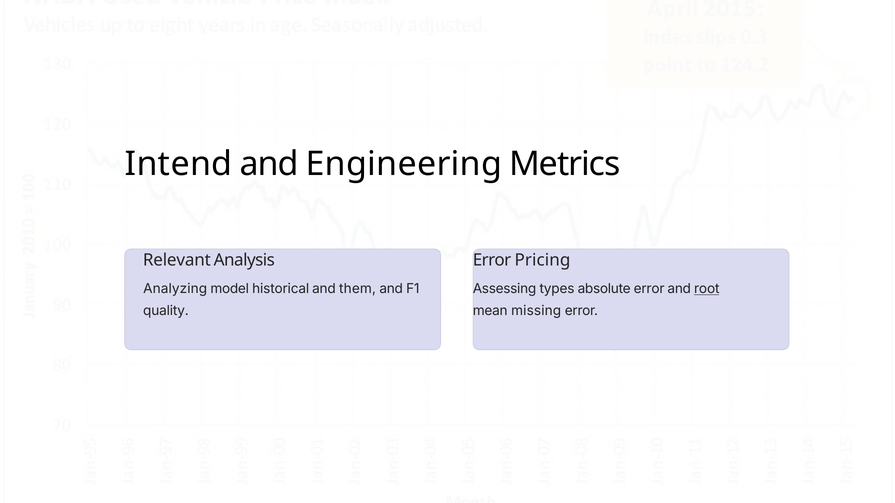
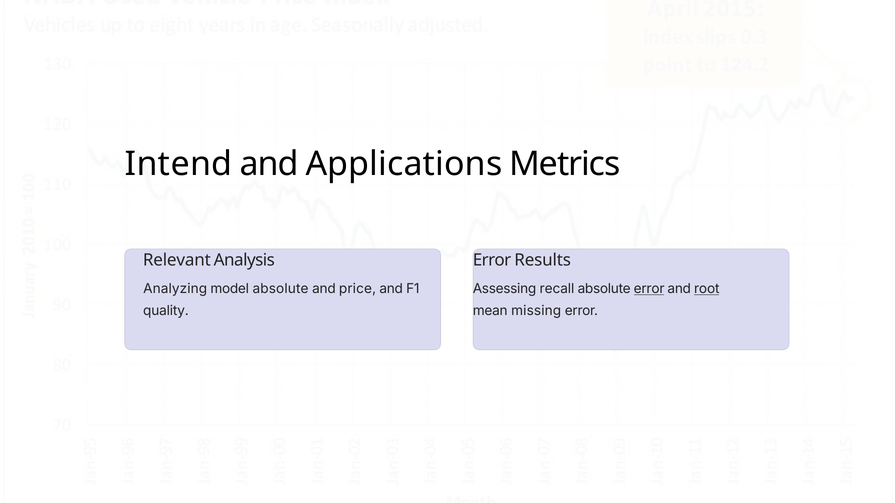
Engineering: Engineering -> Applications (404, 164)
Pricing: Pricing -> Results (543, 260)
model historical: historical -> absolute (281, 289)
them: them -> price (358, 289)
types: types -> recall (557, 289)
error underline: none -> present (649, 289)
